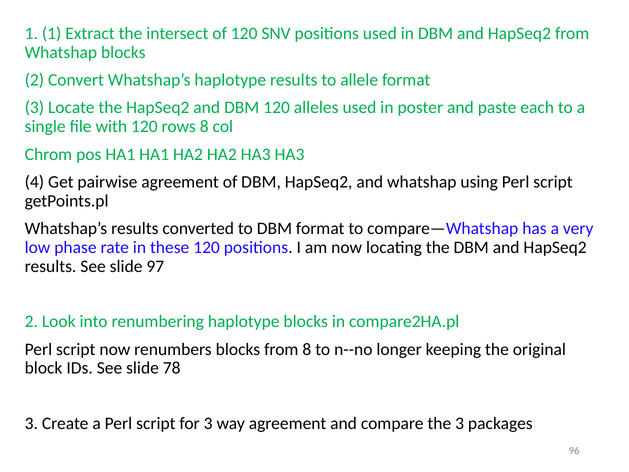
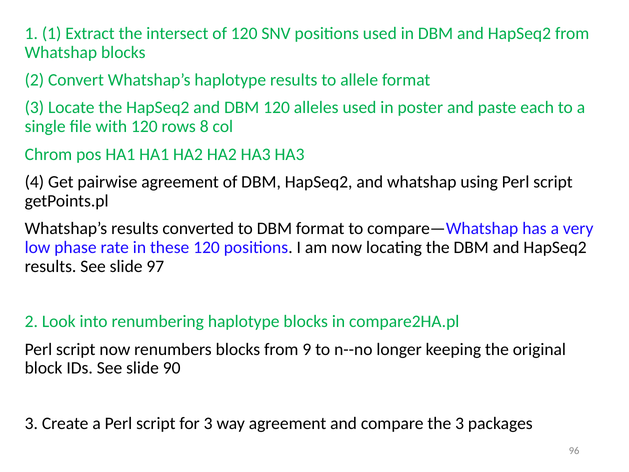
from 8: 8 -> 9 (307, 349)
78: 78 -> 90 (172, 368)
